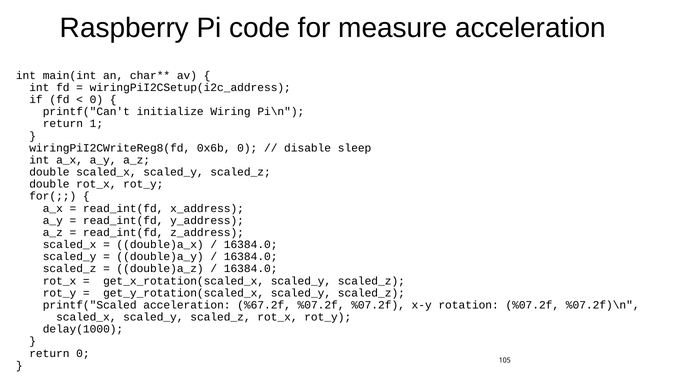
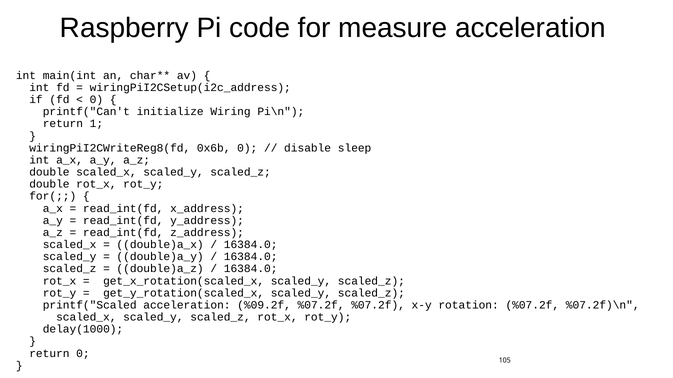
%67.2f: %67.2f -> %09.2f (264, 305)
